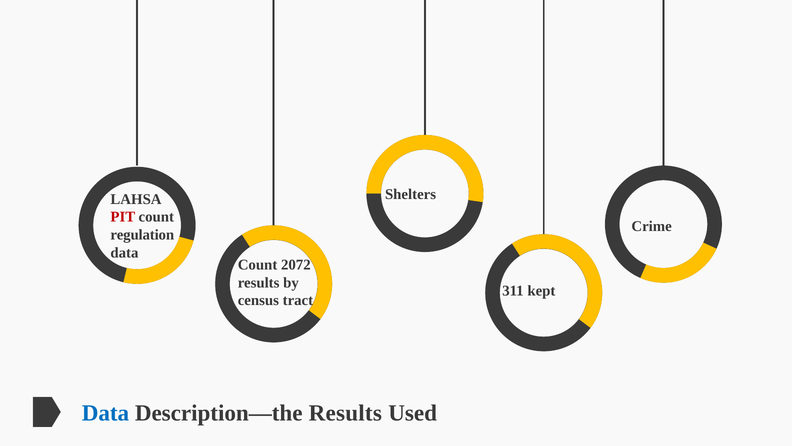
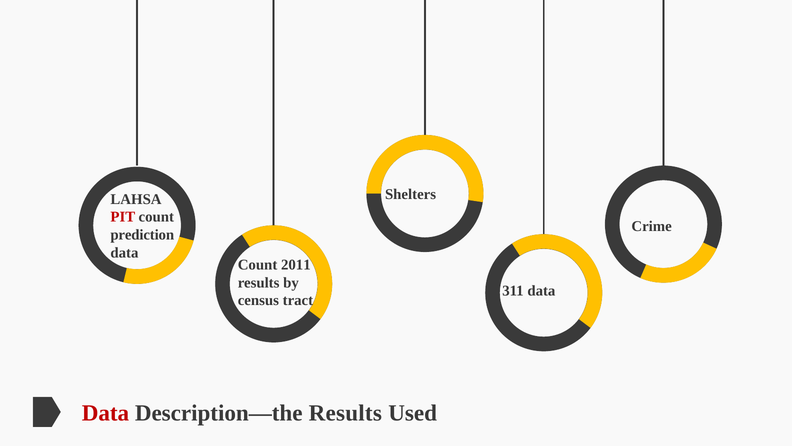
regulation: regulation -> prediction (142, 235)
2072: 2072 -> 2011 (296, 265)
311 kept: kept -> data (541, 290)
Data colour: blue -> red (105, 413)
